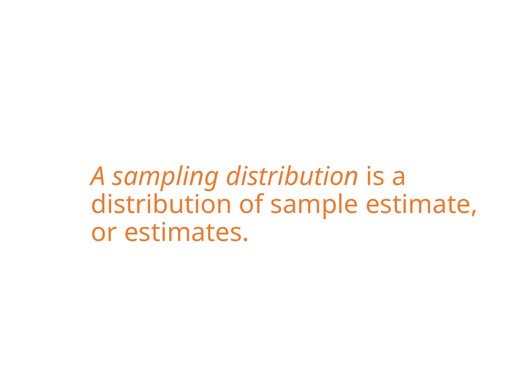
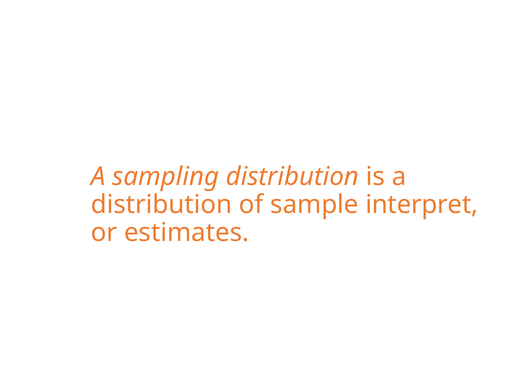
estimate: estimate -> interpret (422, 204)
